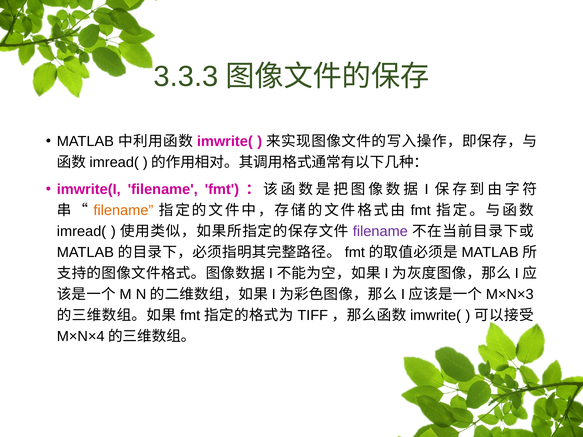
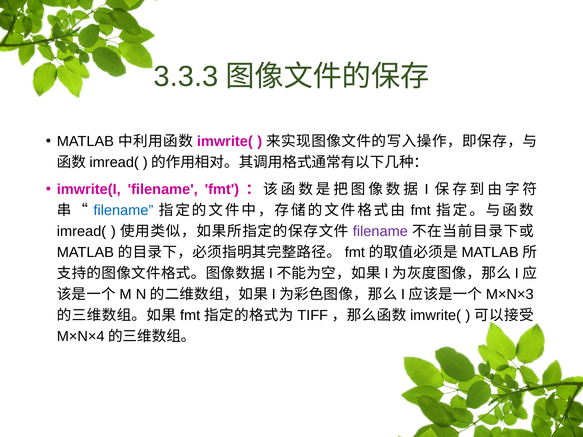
filename colour: orange -> blue (123, 211)
